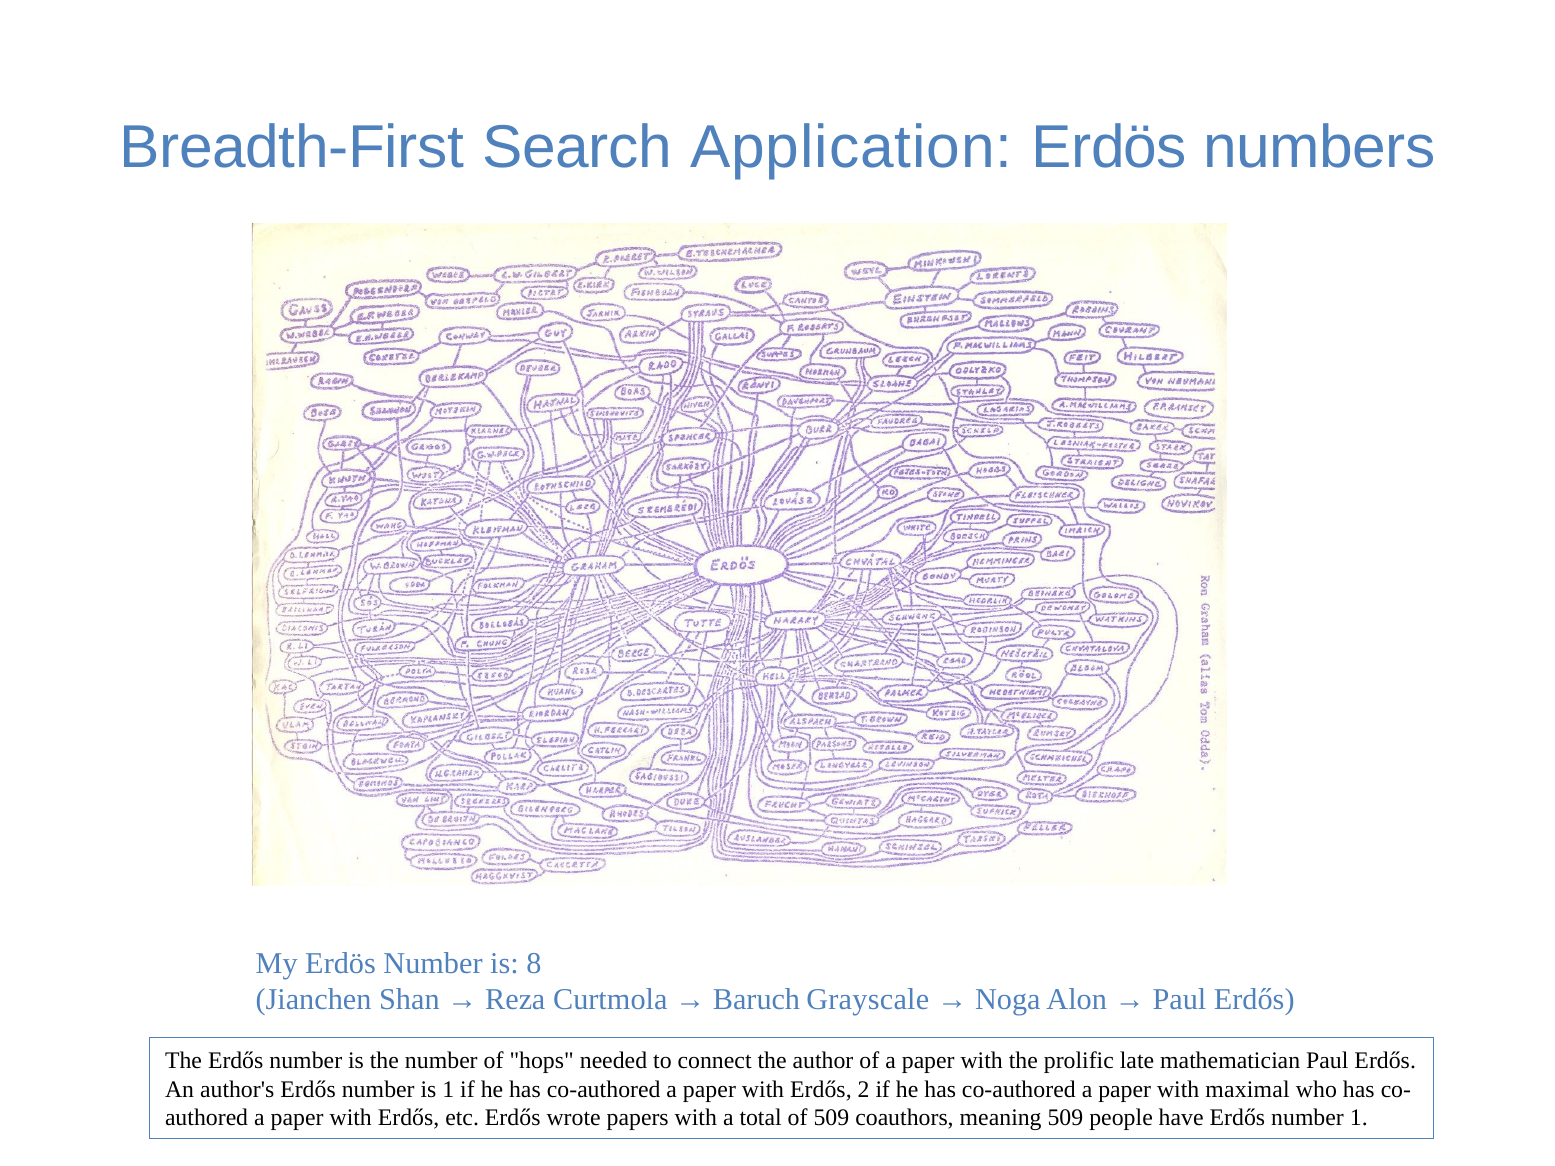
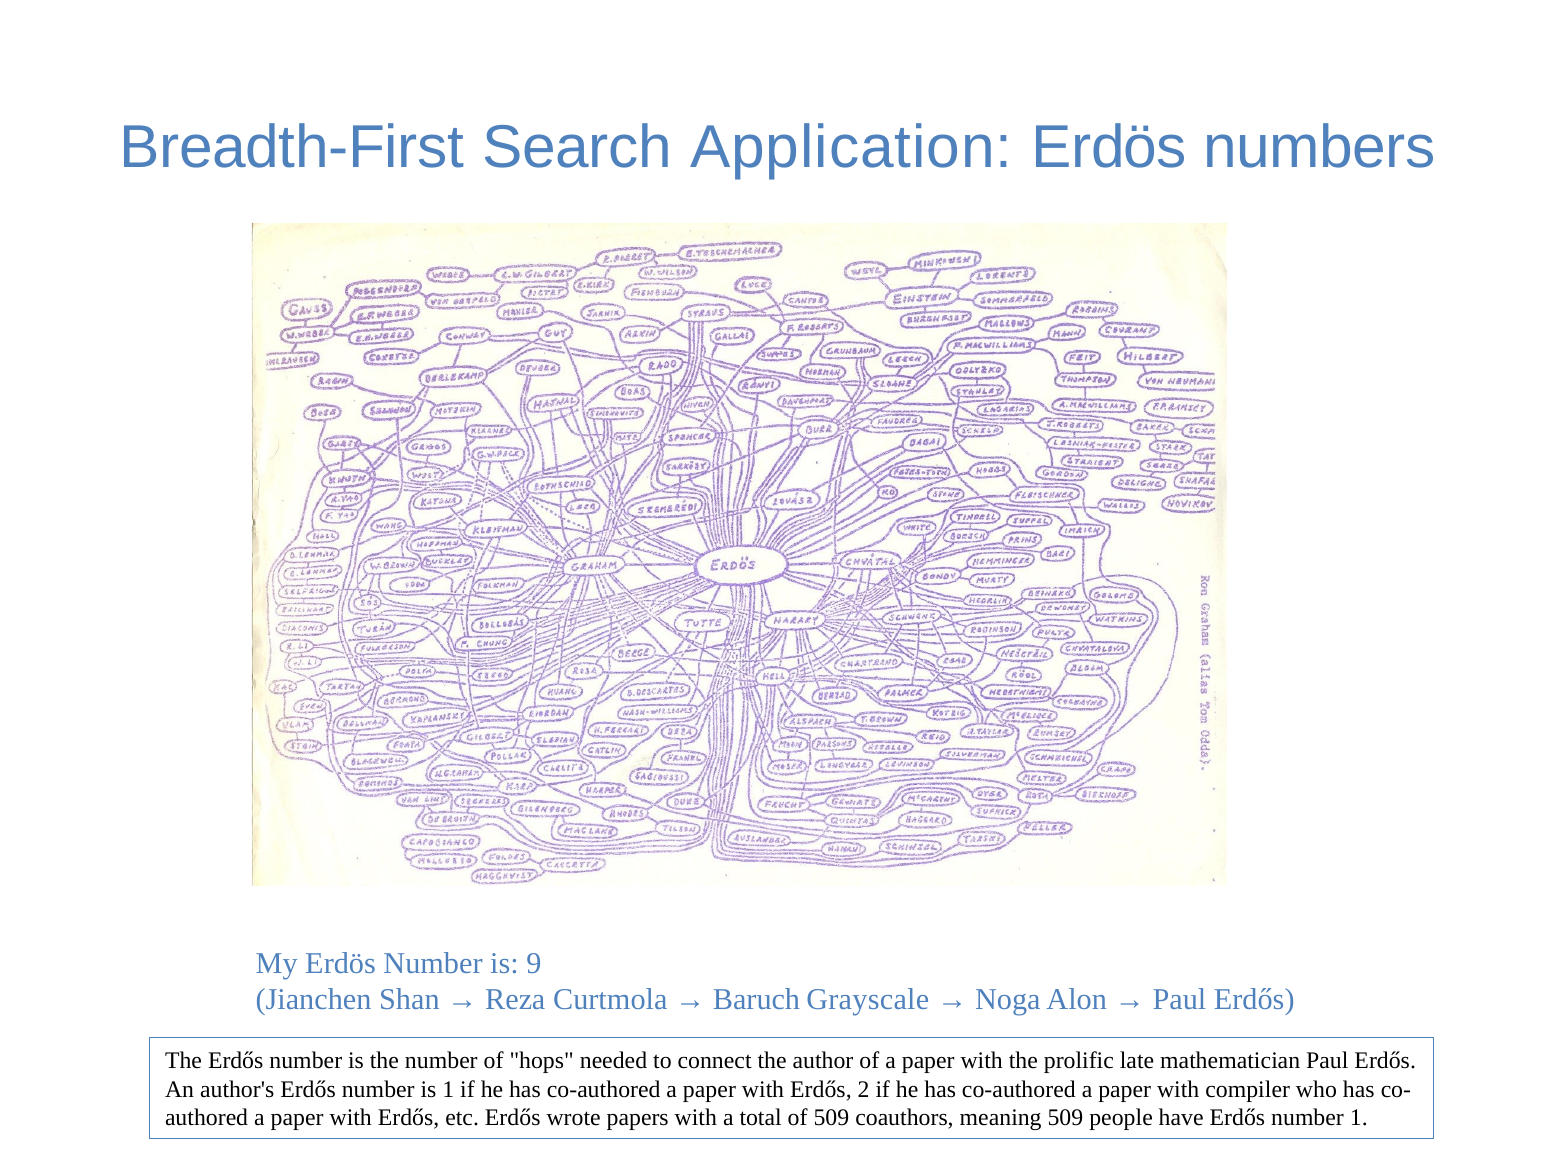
8: 8 -> 9 (534, 964)
maximal: maximal -> compiler (1248, 1090)
